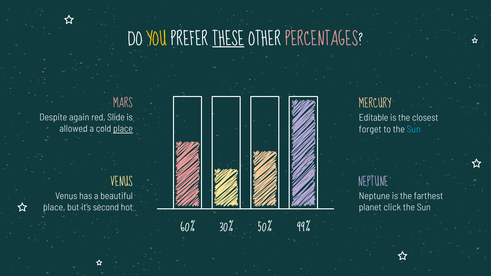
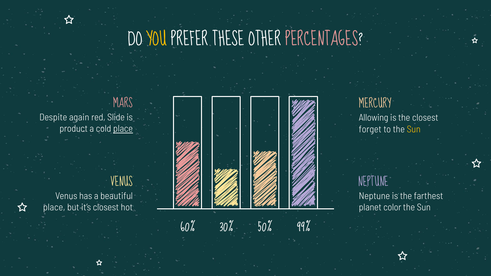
THESE underline: present -> none (228, 40)
Editable: Editable -> Allowing (374, 118)
allowed: allowed -> product (74, 129)
Sun colour: light blue -> yellow (414, 129)
click: click -> color (392, 208)
it’s second: second -> closest (106, 208)
